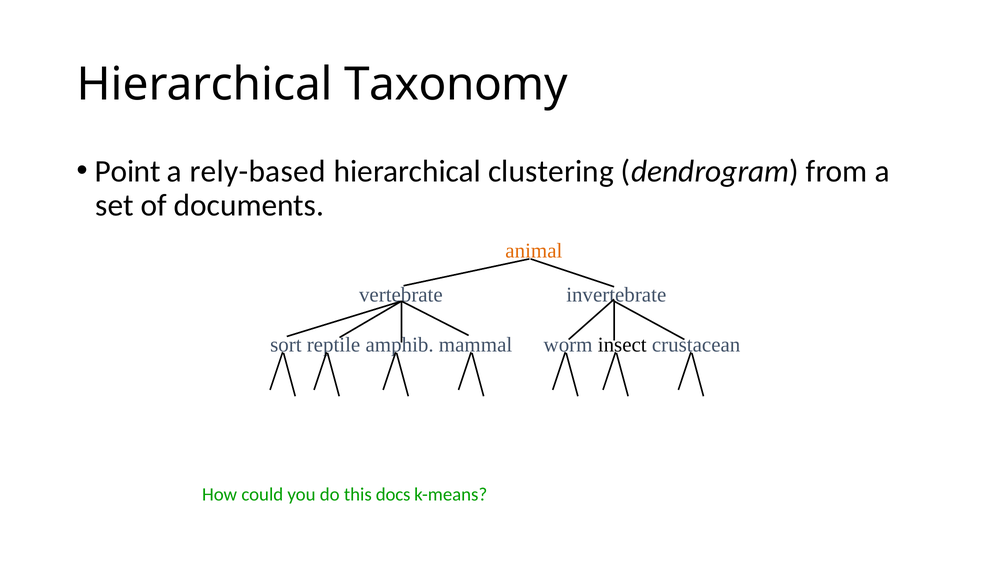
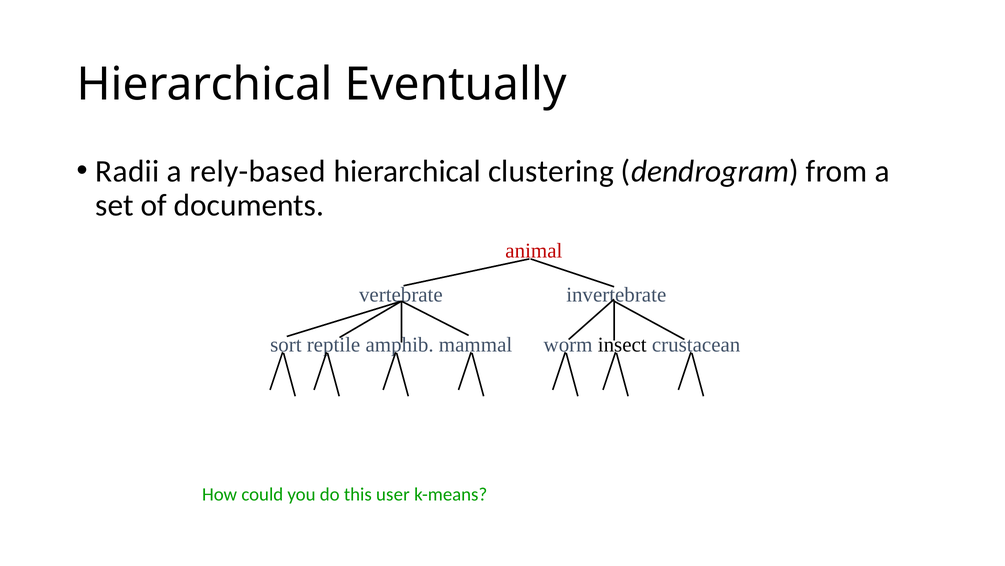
Taxonomy: Taxonomy -> Eventually (456, 84)
Point: Point -> Radii (128, 171)
animal colour: orange -> red (534, 250)
docs: docs -> user (393, 494)
